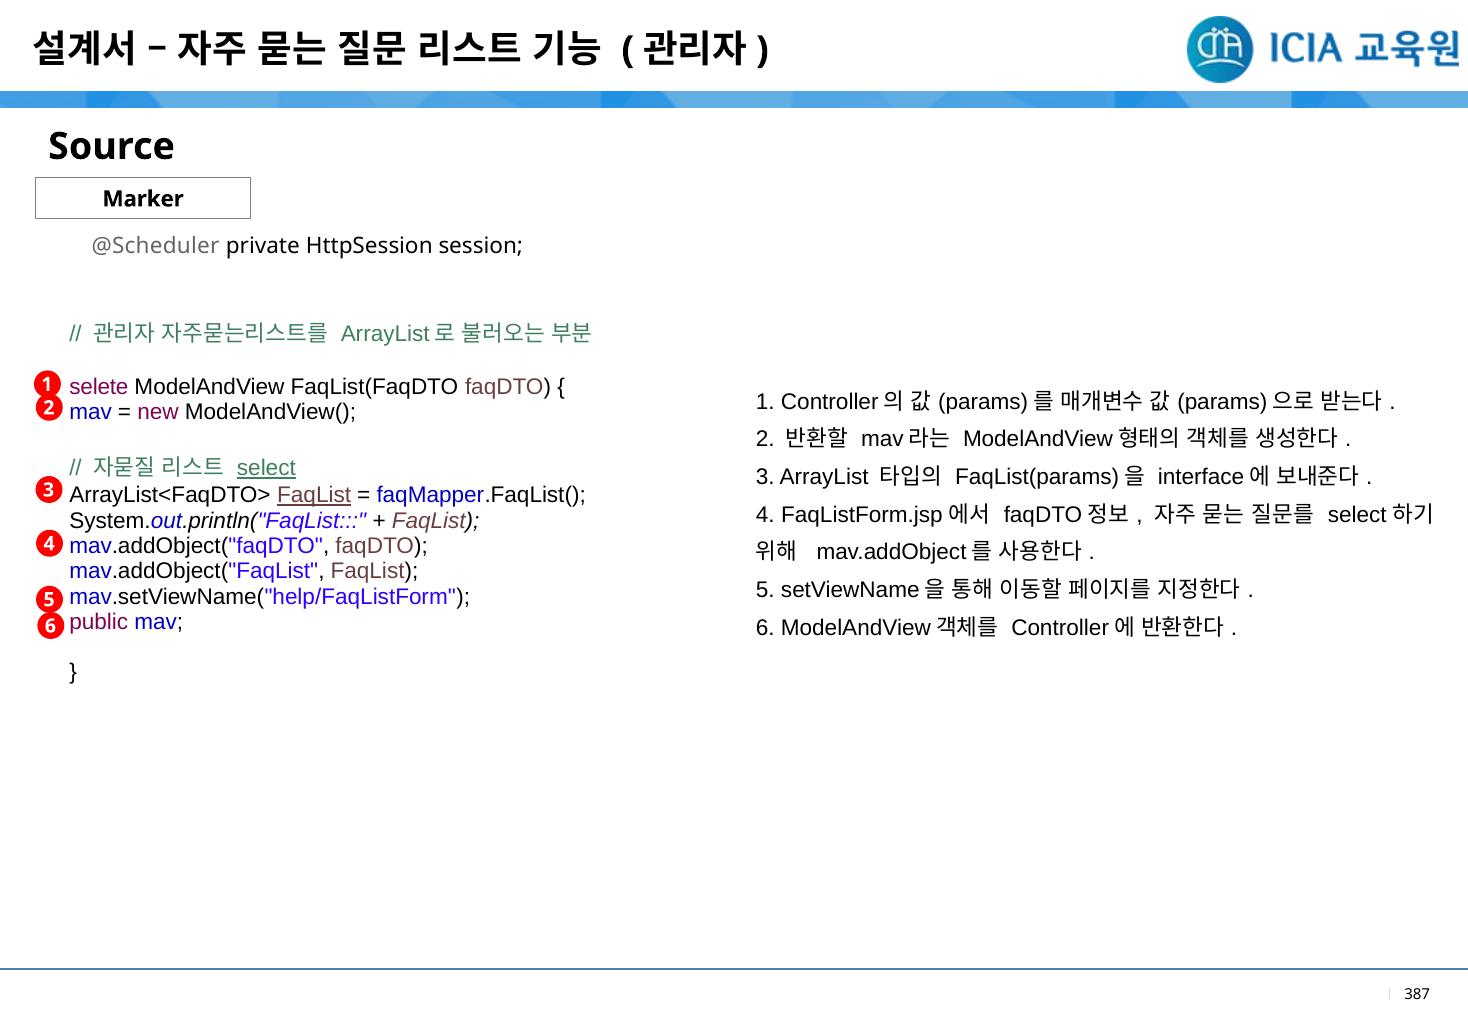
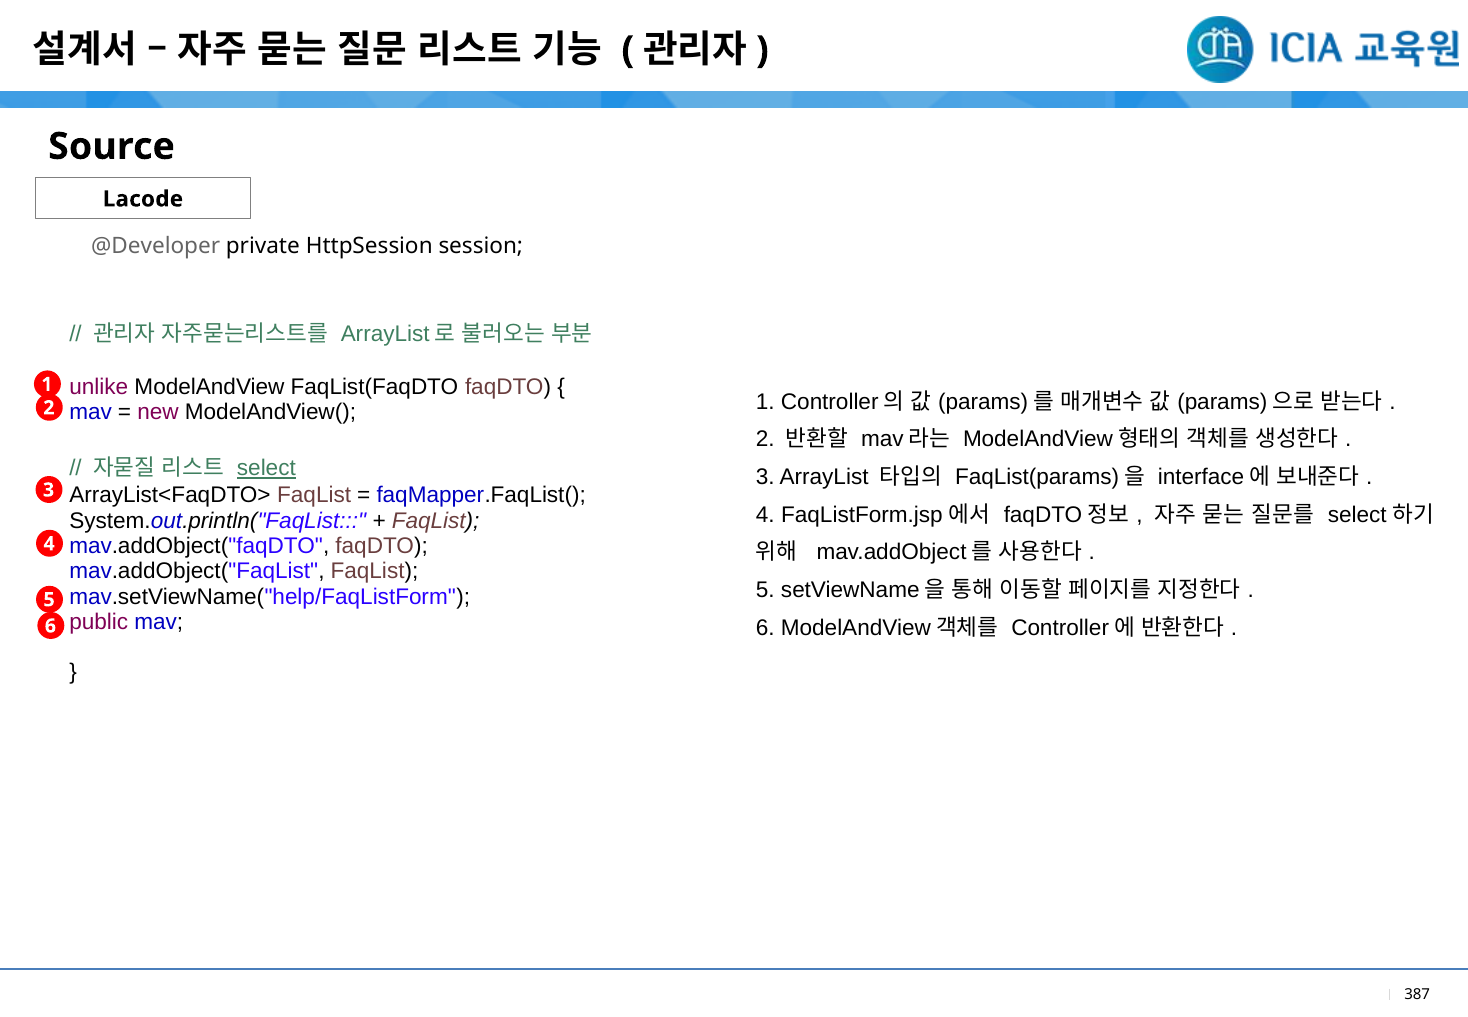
Marker: Marker -> Lacode (143, 199)
@Scheduler: @Scheduler -> @Developer (156, 246)
selete: selete -> unlike (99, 386)
FaqList underline: present -> none (314, 495)
